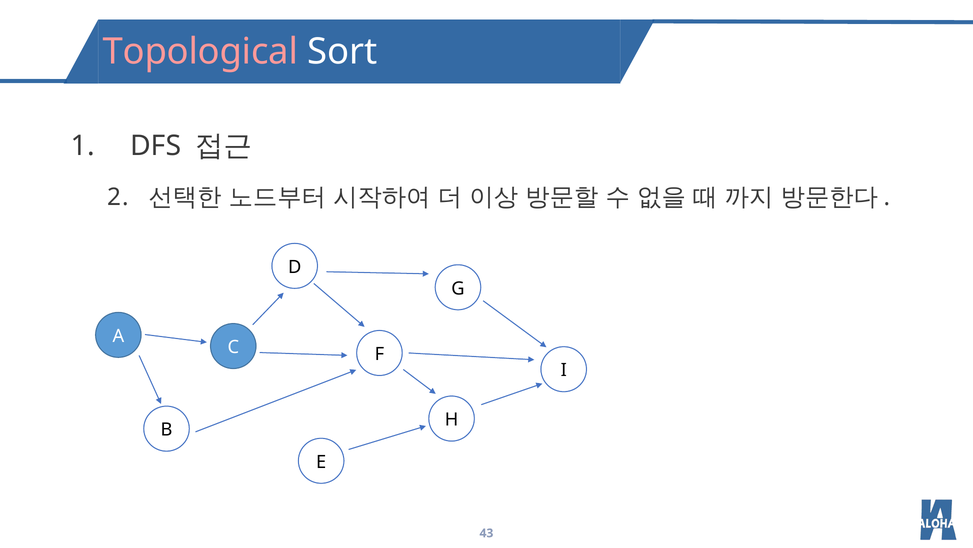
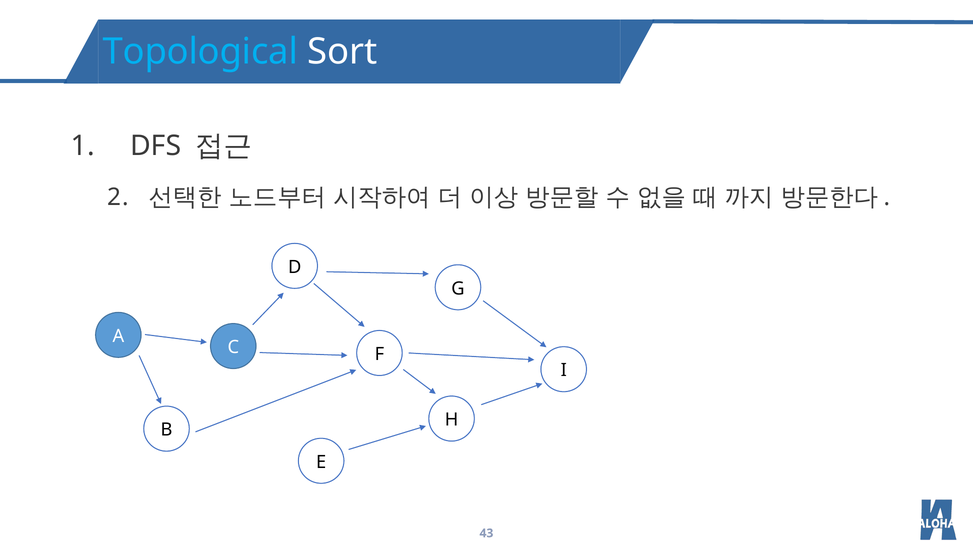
Topological colour: pink -> light blue (200, 52)
